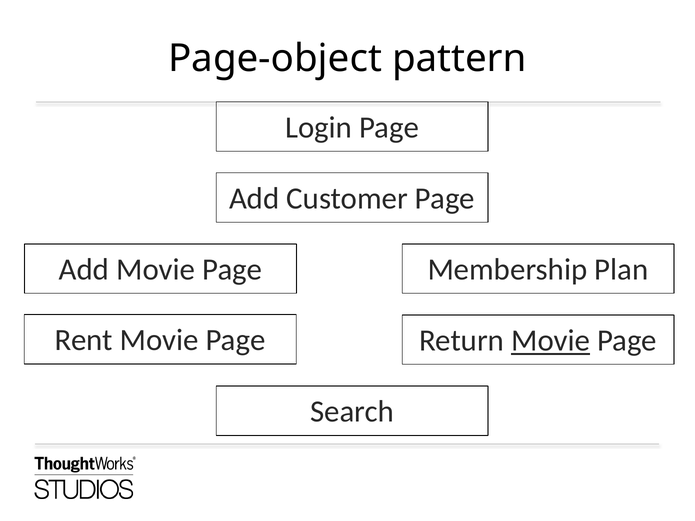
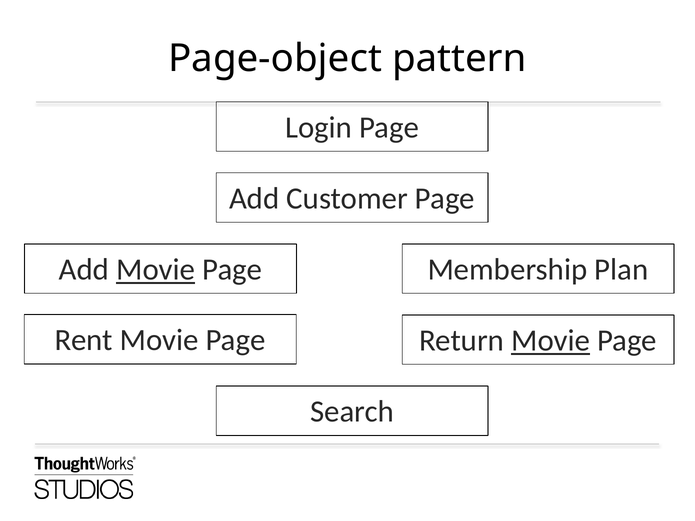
Movie underline: none -> present (156, 270)
